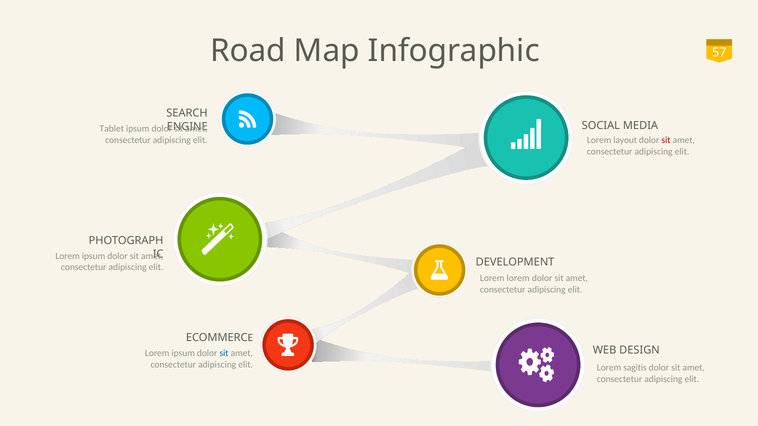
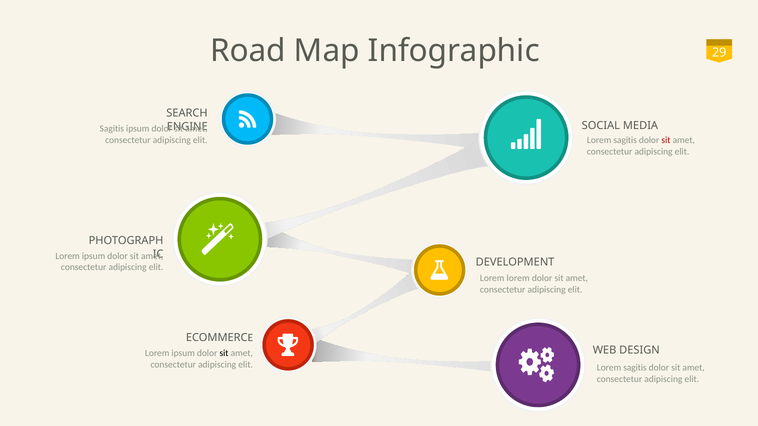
57: 57 -> 29 (719, 53)
Tablet: Tablet -> Sagitis (112, 129)
layout: layout -> sagitis (625, 140)
sit colour: blue -> black (224, 353)
